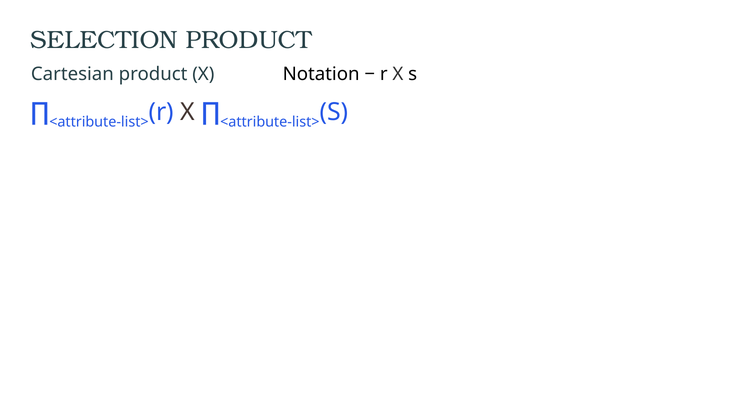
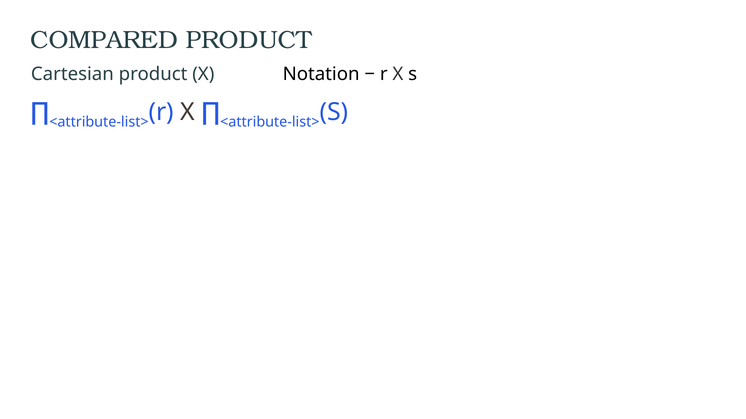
SELECTION: SELECTION -> COMPARED (104, 40)
